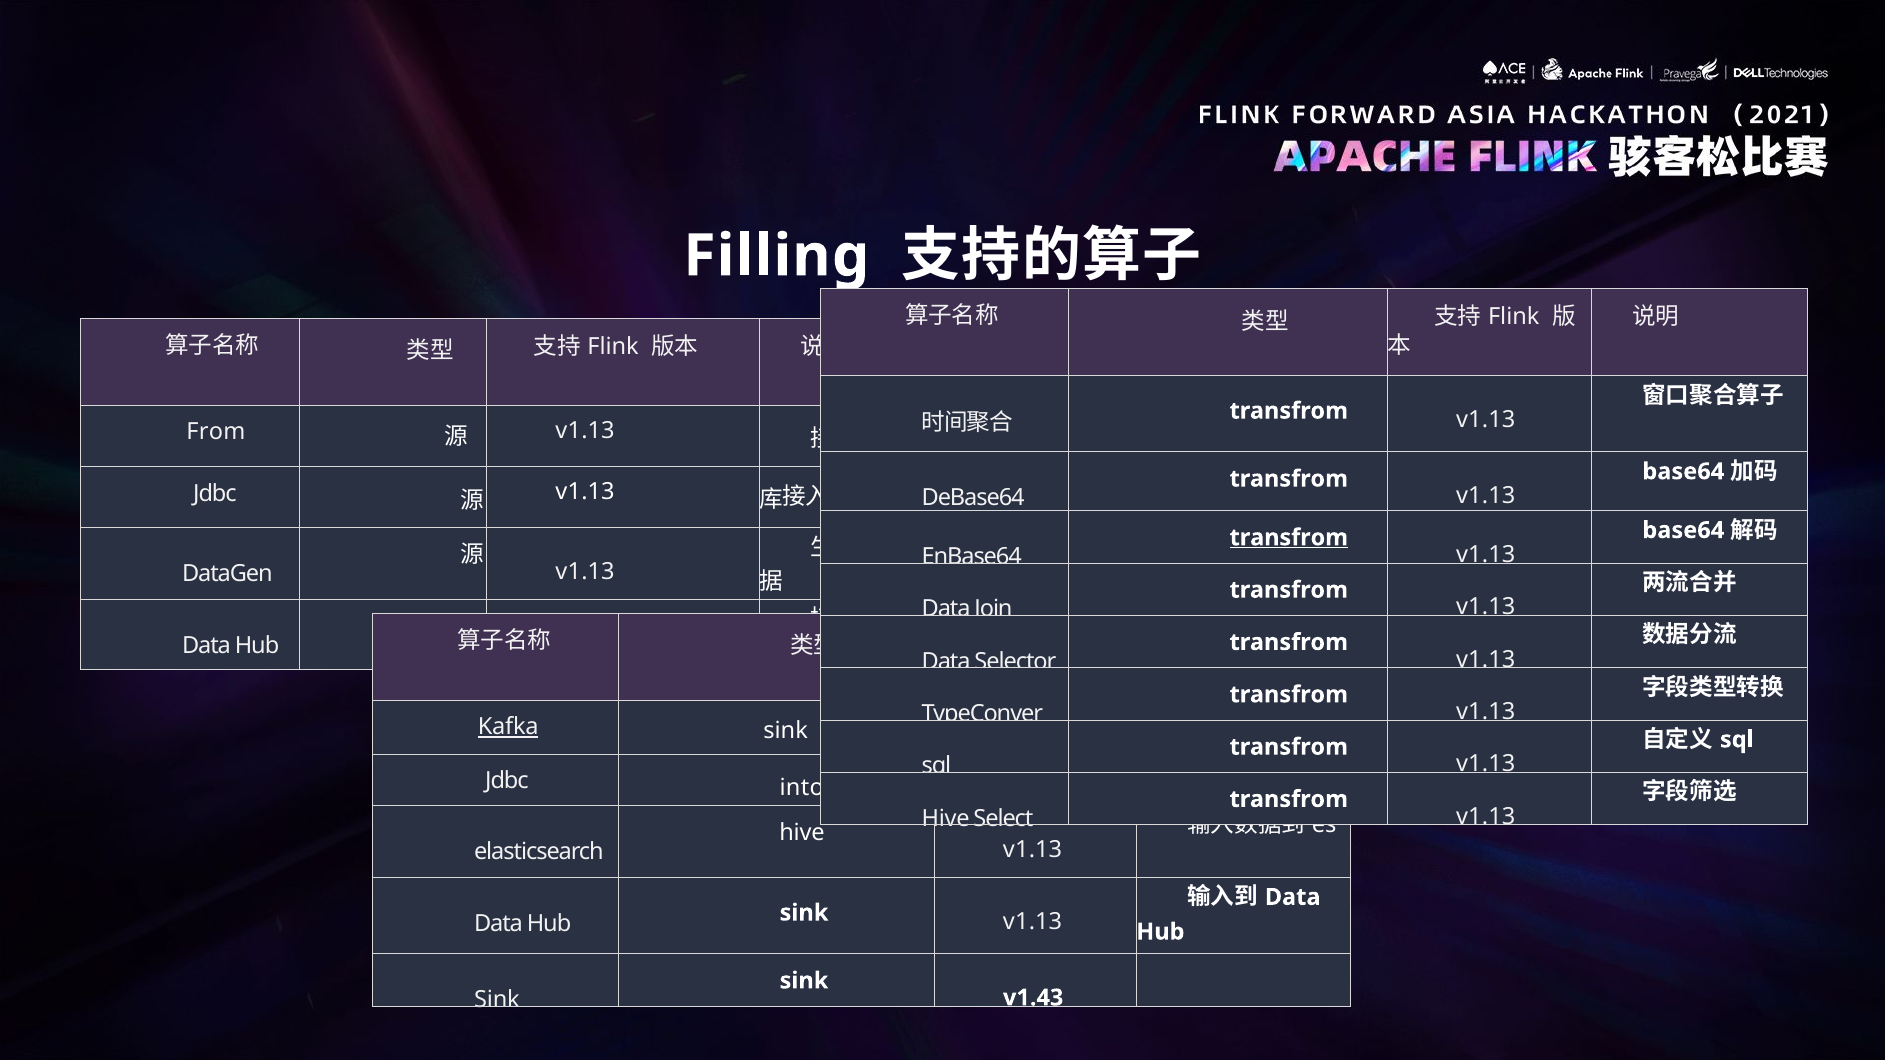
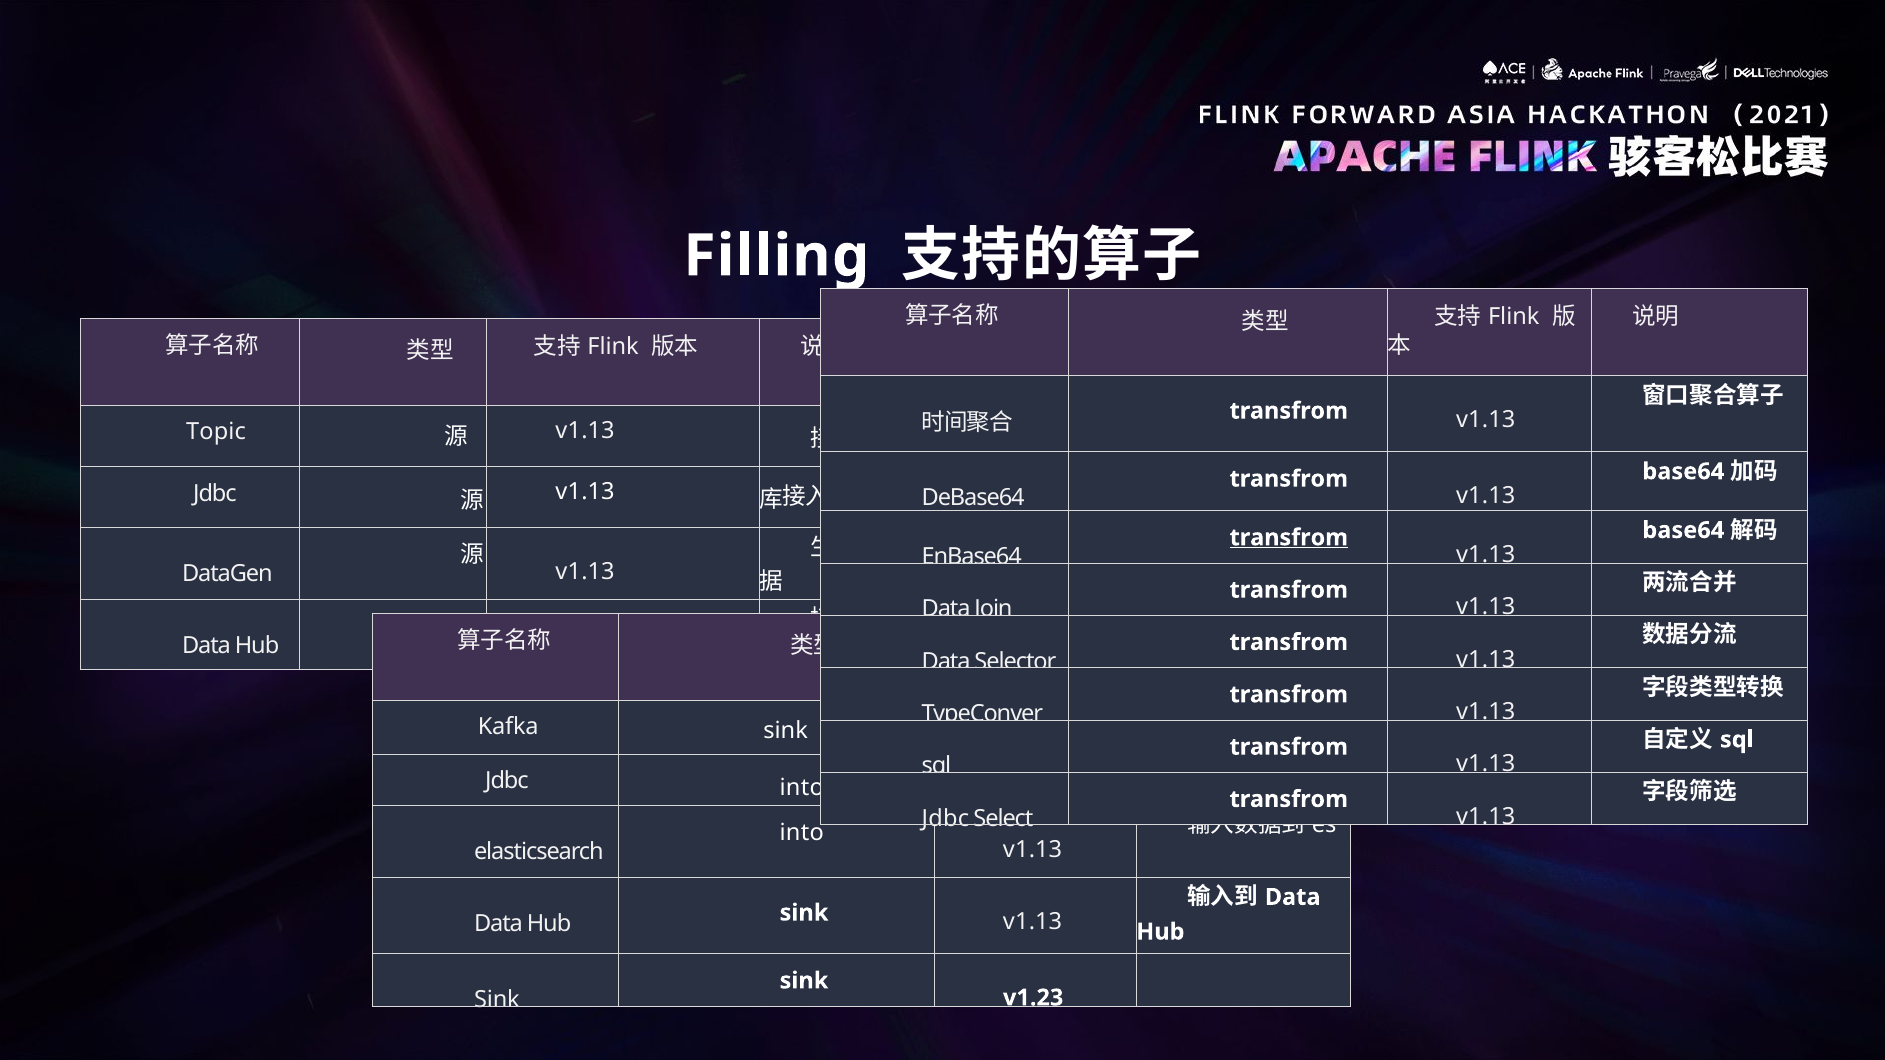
From: From -> Topic (216, 432)
Kafka underline: present -> none (508, 727)
Hive: Hive -> Jdbc (945, 818)
hive: hive -> into (802, 833)
v1.43: v1.43 -> v1.23 (1033, 998)
